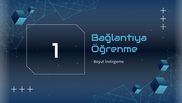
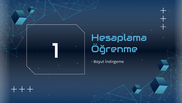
Bağlantıya: Bağlantıya -> Hesaplama (119, 38)
